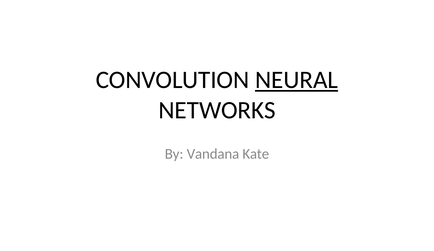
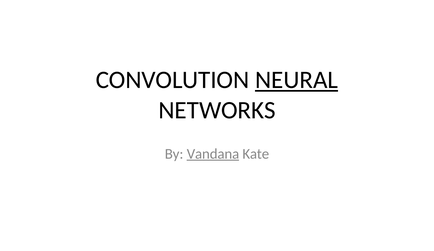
Vandana underline: none -> present (213, 154)
